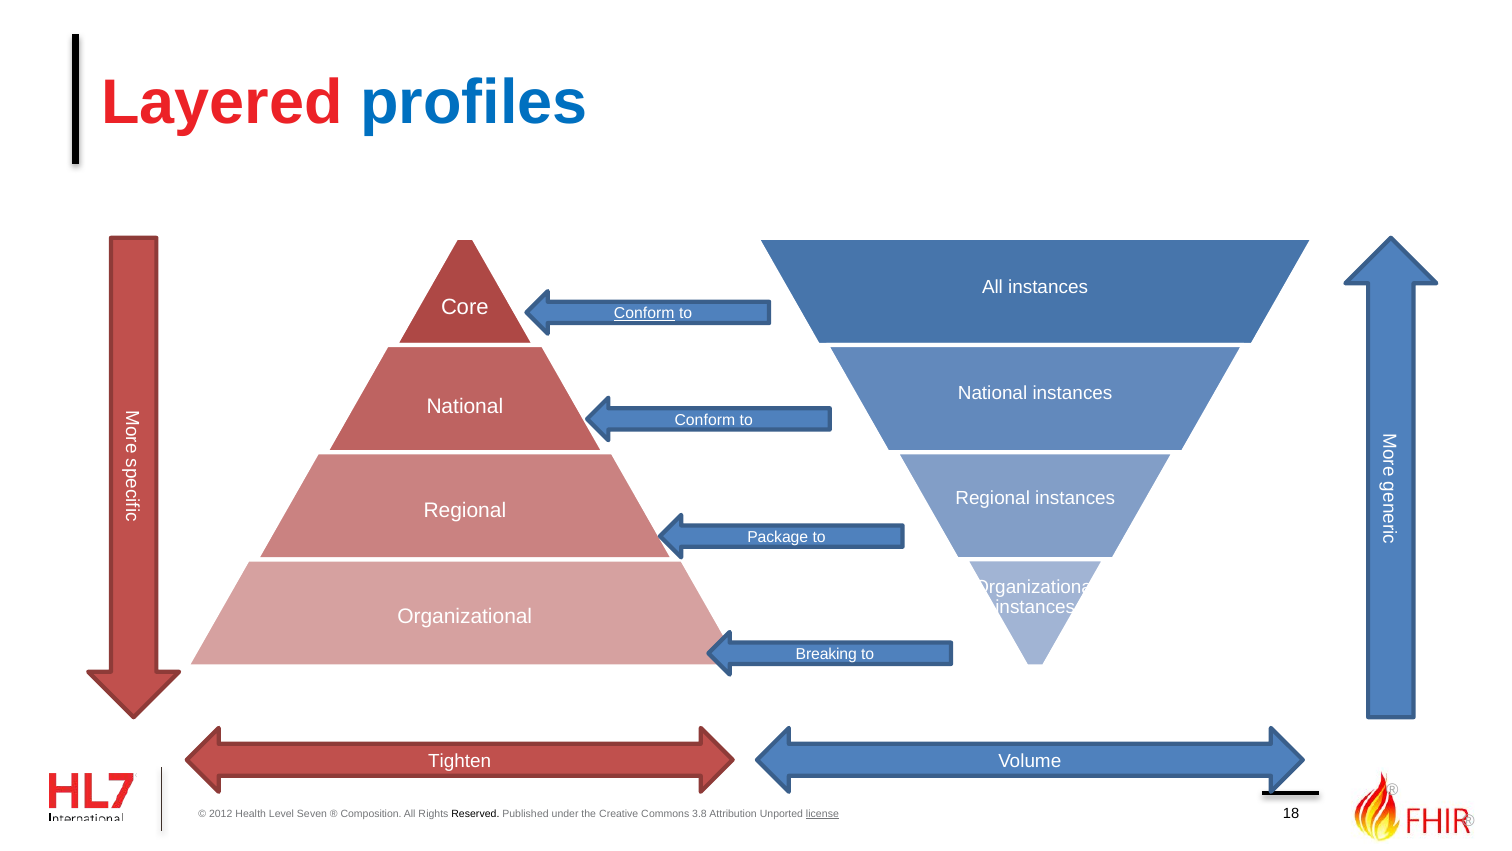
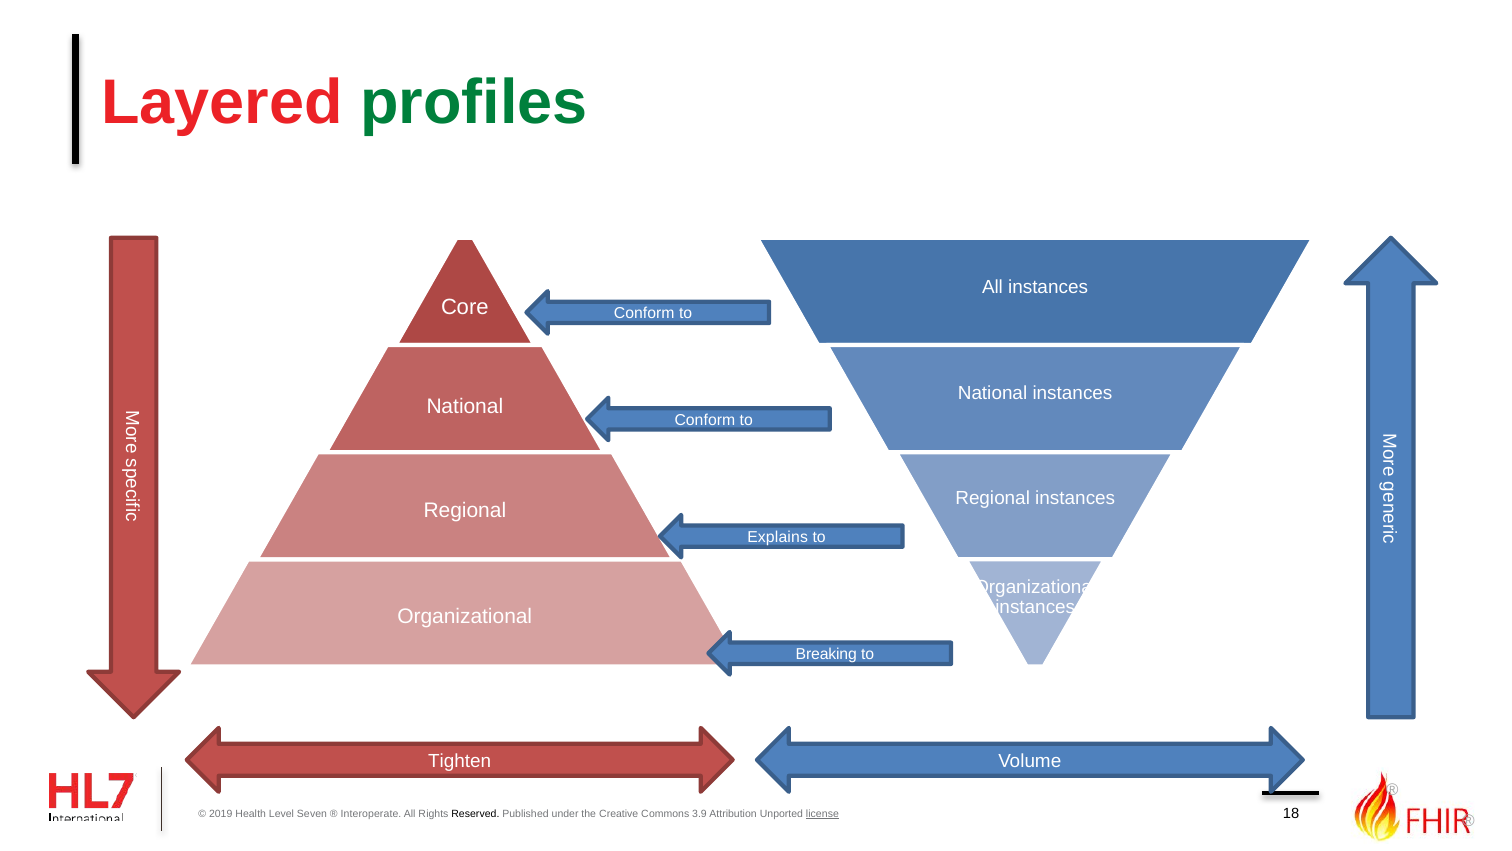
profiles colour: blue -> green (474, 103)
Conform underline: present -> none (644, 313)
Package: Package -> Explains (778, 537)
2012: 2012 -> 2019 (221, 813)
Composition: Composition -> Interoperate (371, 813)
3.8: 3.8 -> 3.9 (700, 813)
